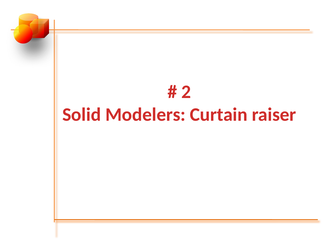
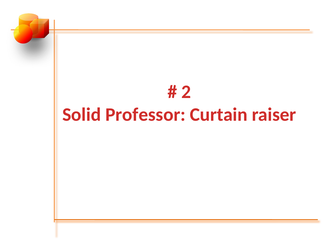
Modelers: Modelers -> Professor (145, 115)
